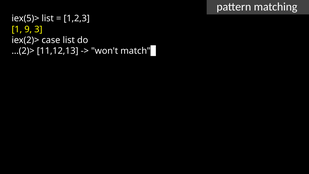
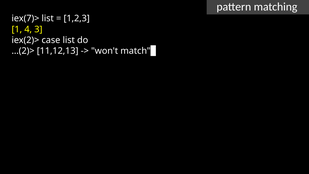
iex(5)>: iex(5)> -> iex(7)> (25, 18)
9: 9 -> 4 (28, 29)
